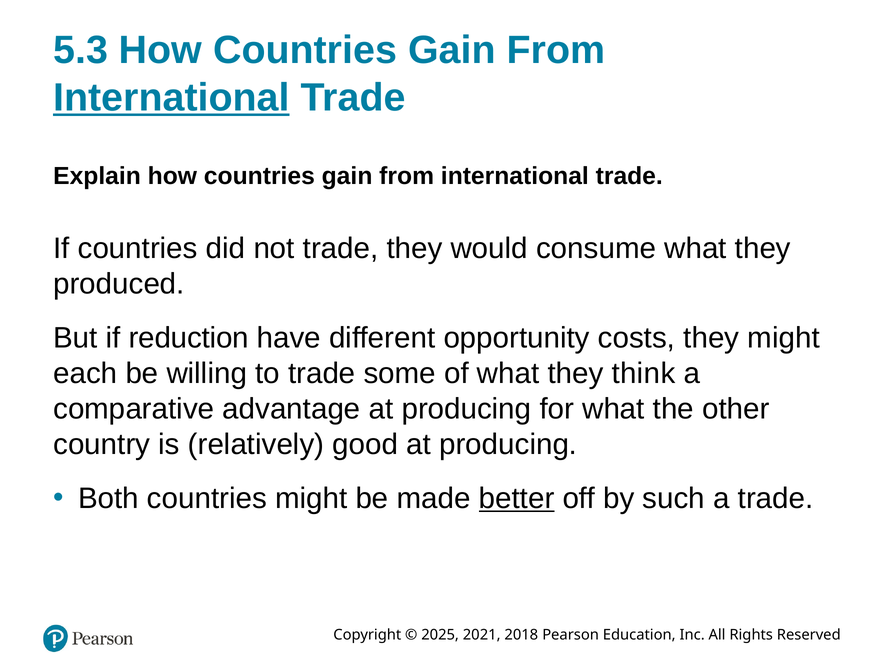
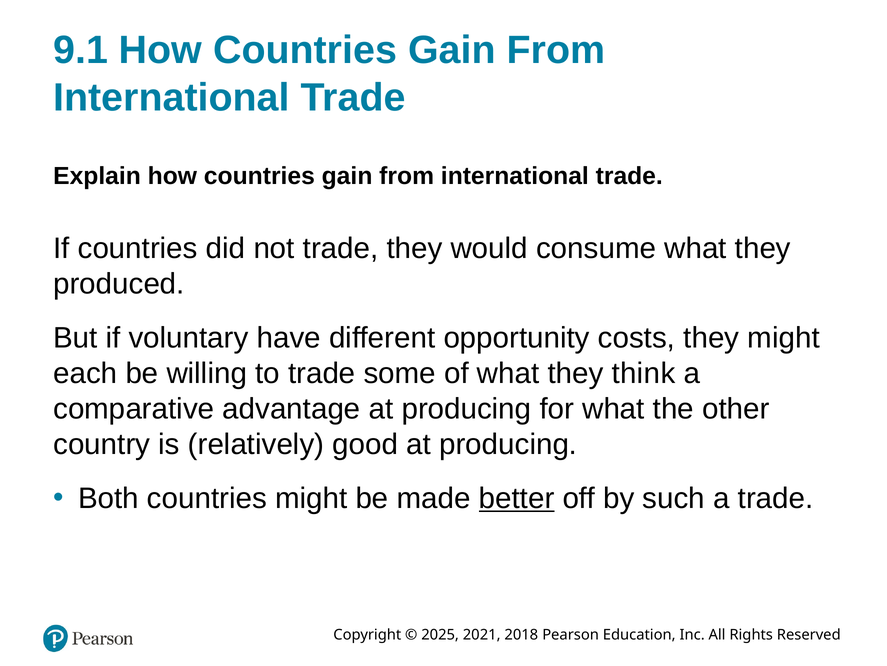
5.3: 5.3 -> 9.1 (81, 50)
International underline: present -> none (171, 98)
reduction: reduction -> voluntary (189, 338)
